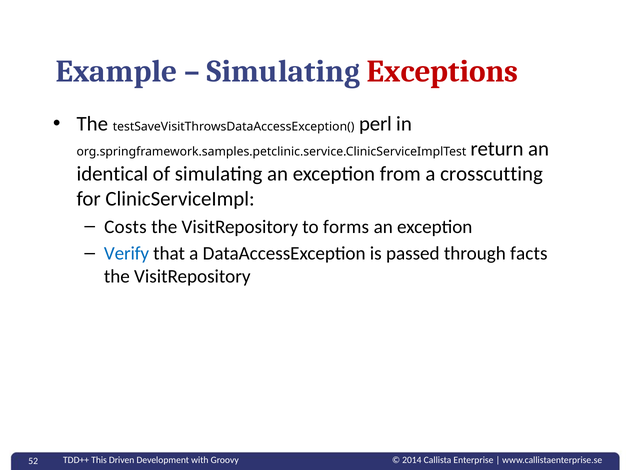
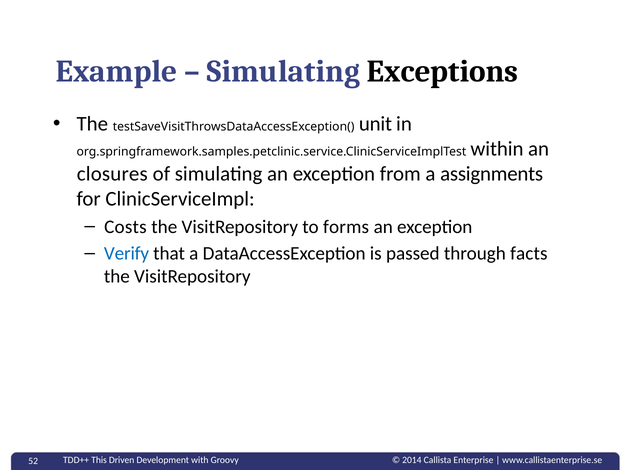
Exceptions colour: red -> black (443, 71)
perl: perl -> unit (375, 124)
return: return -> within (497, 149)
identical: identical -> closures (112, 174)
crosscutting: crosscutting -> assignments (492, 174)
